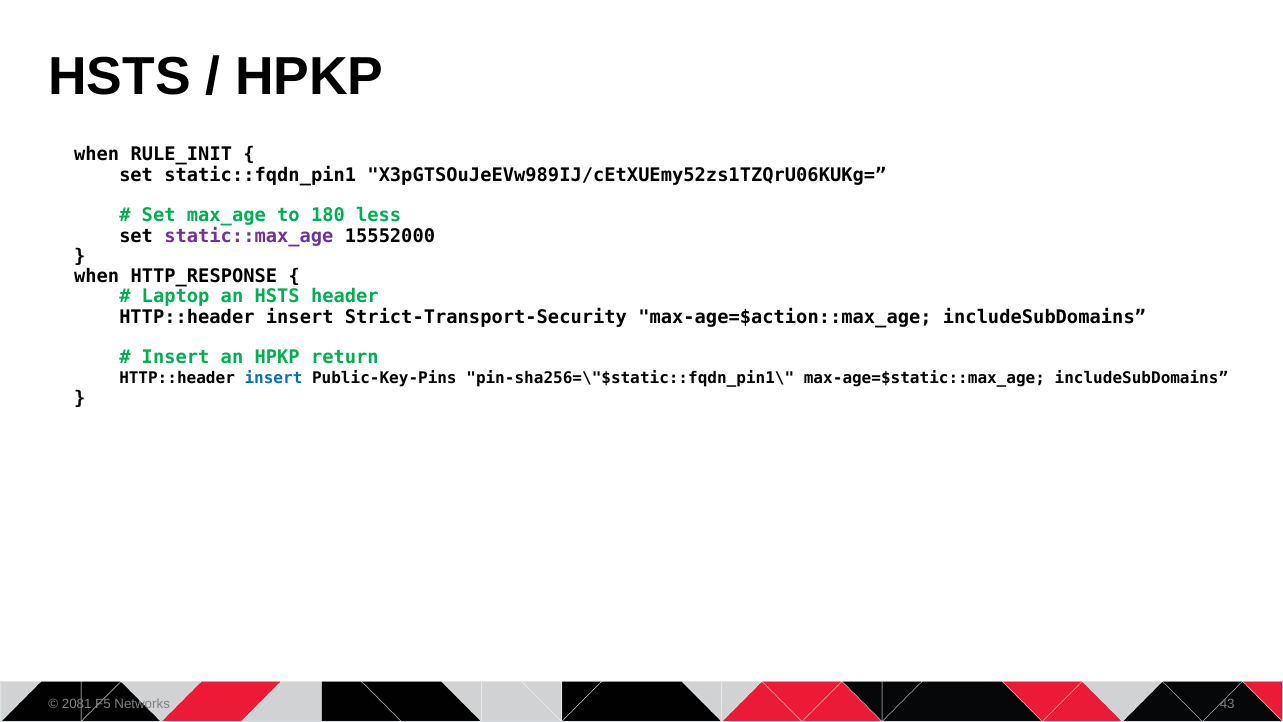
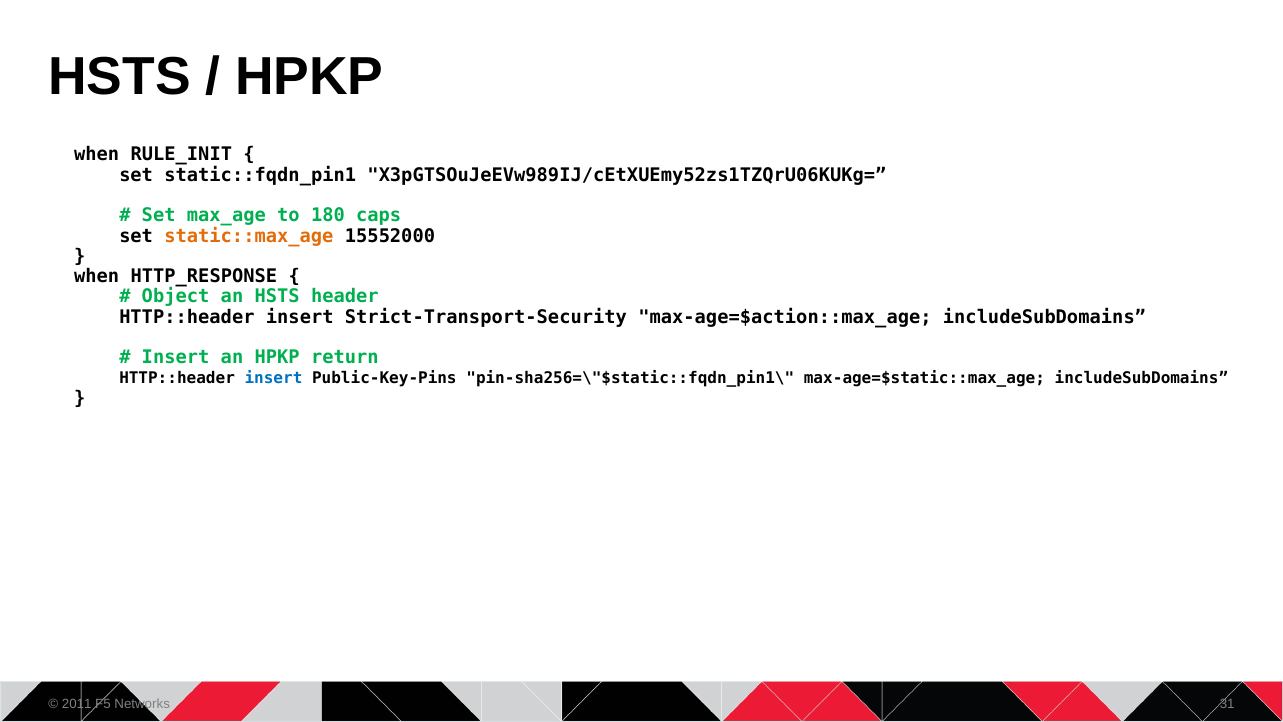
less: less -> caps (379, 216)
static::max_age colour: purple -> orange (249, 236)
Laptop: Laptop -> Object (176, 297)
2081: 2081 -> 2011 (77, 703)
43: 43 -> 31 (1227, 703)
